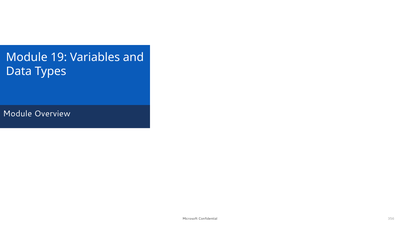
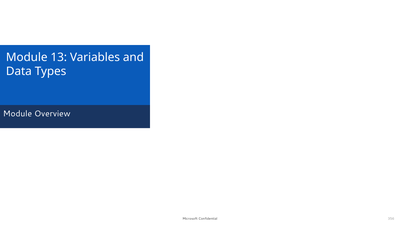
19: 19 -> 13 (59, 57)
